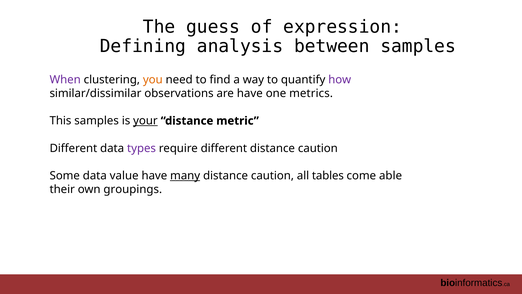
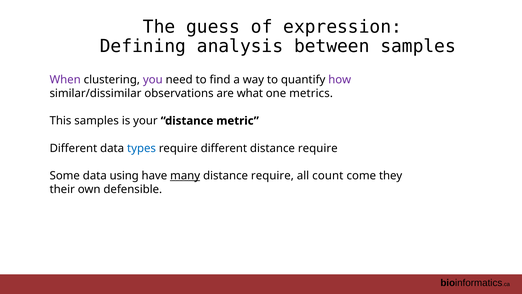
you colour: orange -> purple (153, 80)
are have: have -> what (250, 93)
your underline: present -> none (145, 121)
types colour: purple -> blue (142, 148)
different distance caution: caution -> require (318, 148)
value: value -> using (124, 176)
caution: caution -> require (272, 176)
tables: tables -> count (328, 176)
able: able -> they (391, 176)
groupings: groupings -> defensible (133, 189)
